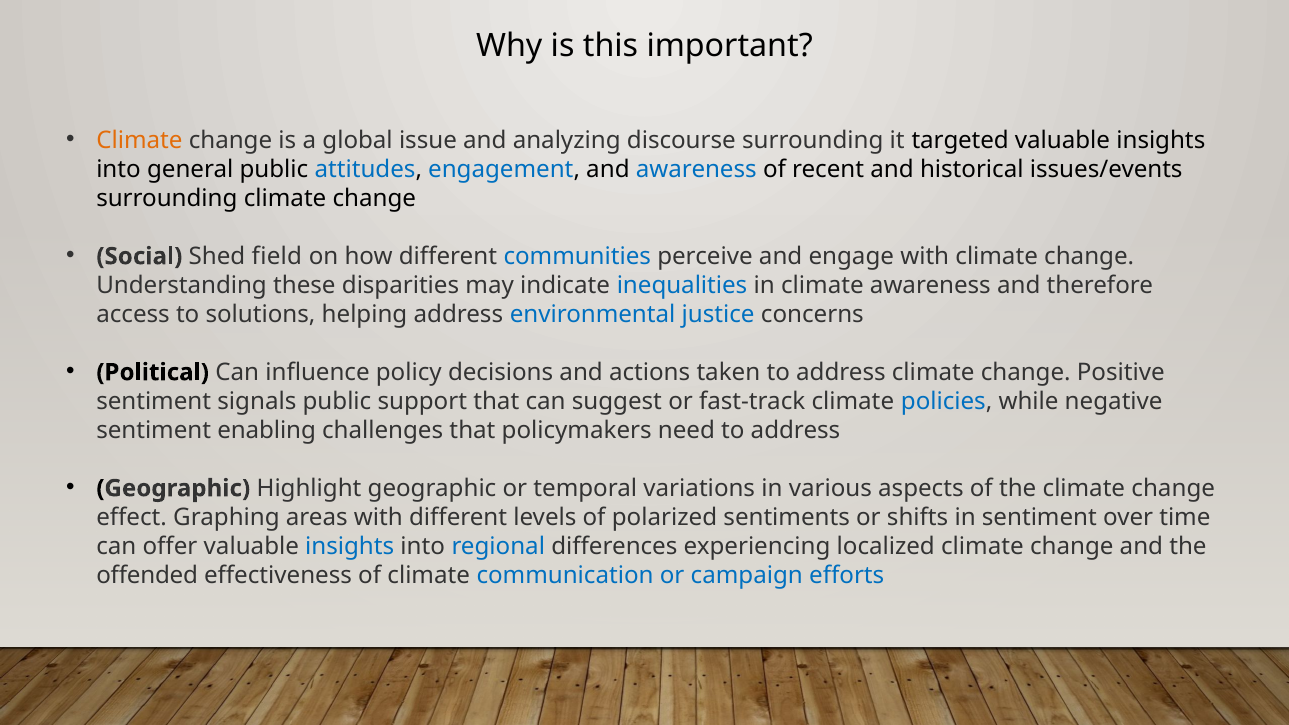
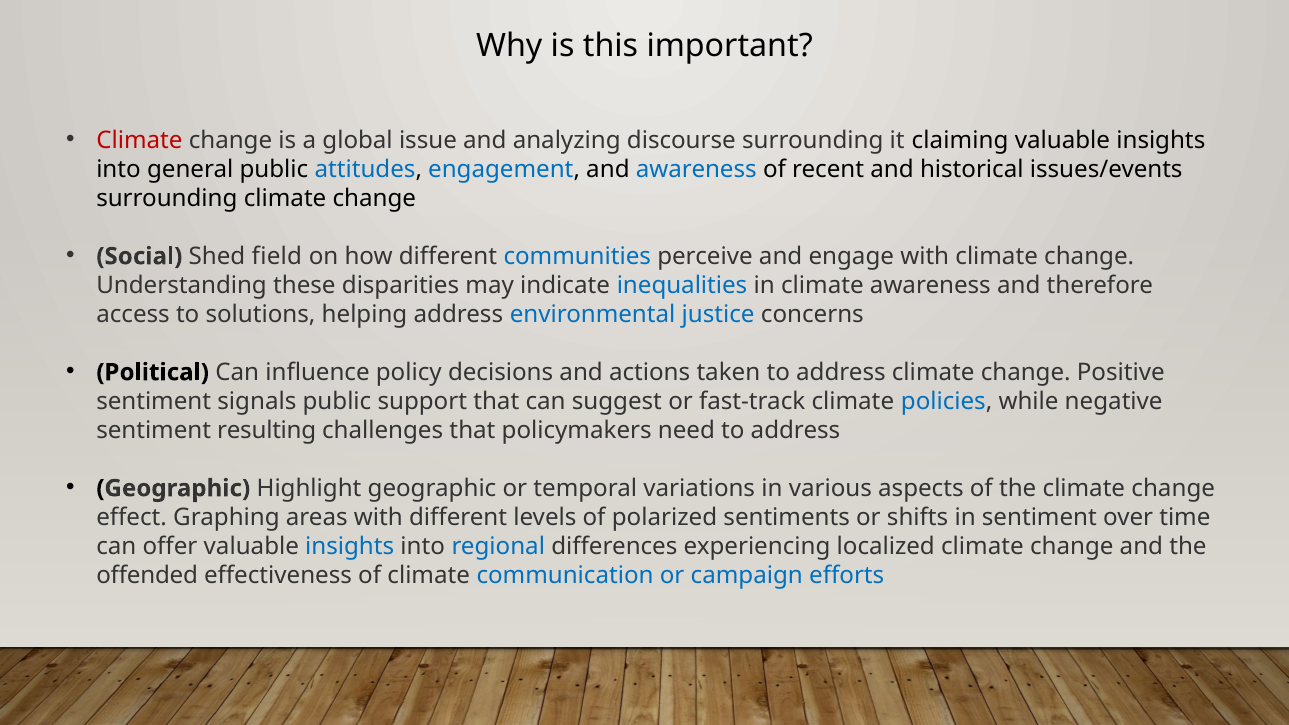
Climate colour: orange -> red (139, 140)
targeted: targeted -> claiming (960, 140)
enabling: enabling -> resulting (267, 430)
